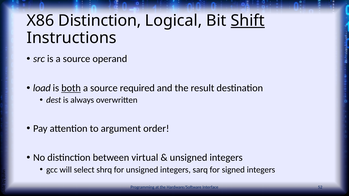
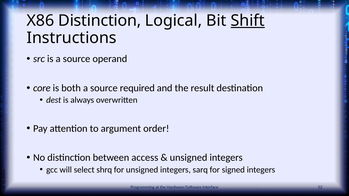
load: load -> core (42, 88)
both underline: present -> none (71, 88)
virtual: virtual -> access (145, 158)
